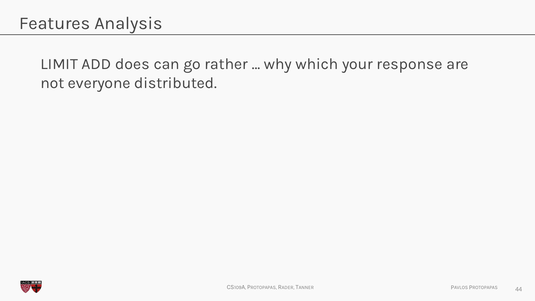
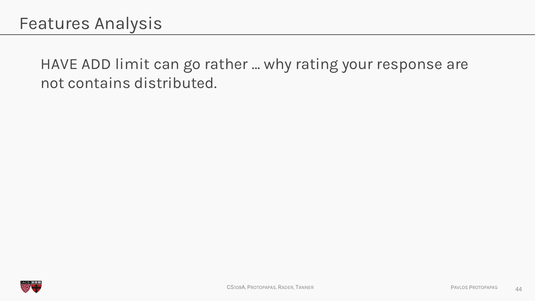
LIMIT: LIMIT -> HAVE (59, 64)
does: does -> limit (132, 64)
which: which -> rating (317, 64)
everyone: everyone -> contains (99, 83)
